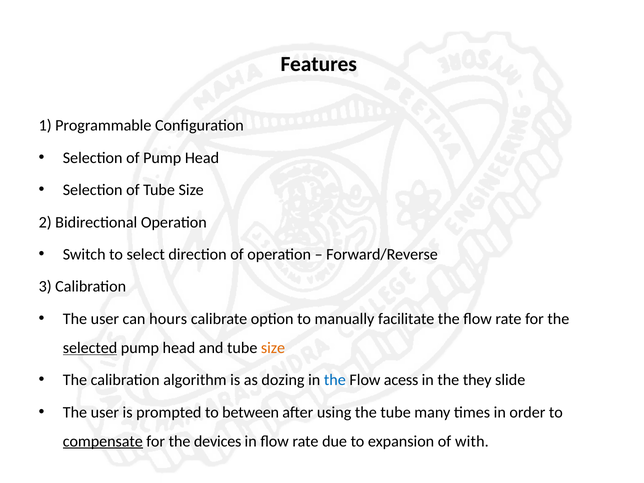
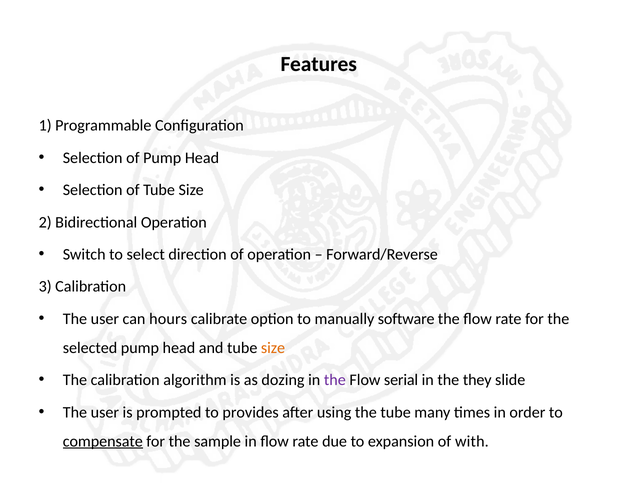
facilitate: facilitate -> software (406, 319)
selected underline: present -> none (90, 348)
the colour: blue -> purple (335, 380)
acess: acess -> serial (401, 380)
between: between -> provides (251, 412)
devices: devices -> sample (218, 441)
